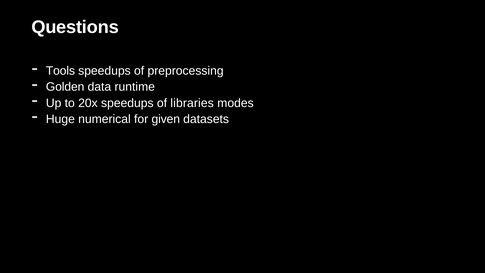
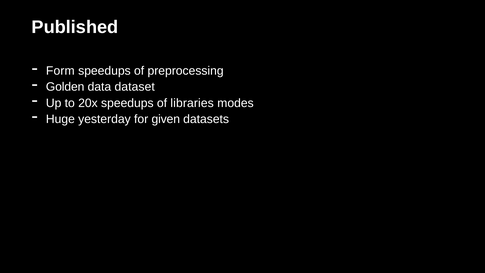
Questions: Questions -> Published (75, 27)
Tools: Tools -> Form (60, 71)
runtime: runtime -> dataset (135, 87)
numerical: numerical -> yesterday (104, 119)
